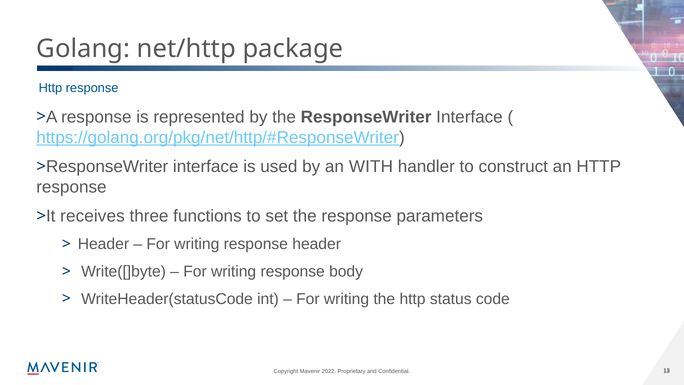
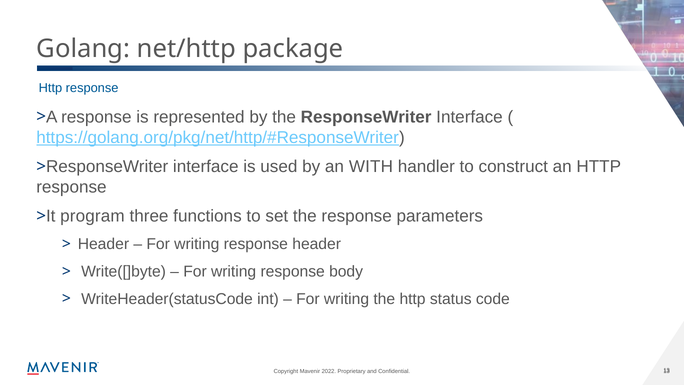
receives: receives -> program (92, 216)
